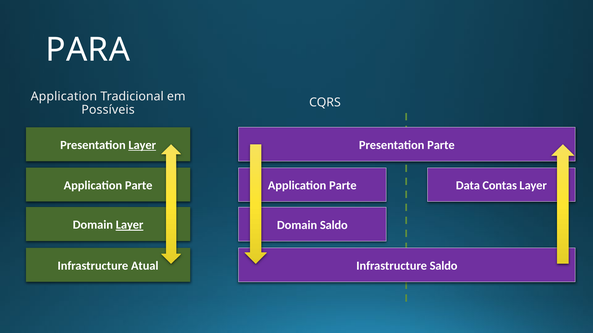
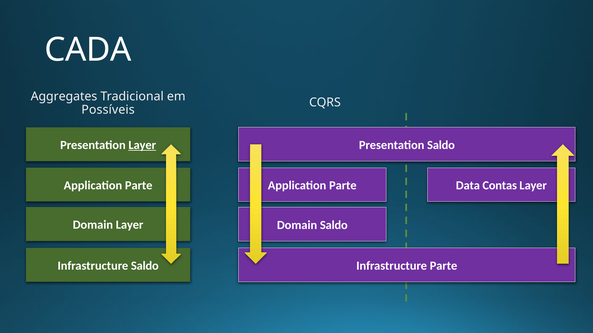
PARA: PARA -> CADA (88, 50)
Application: Application -> Aggregates (64, 96)
Presentation Parte: Parte -> Saldo (441, 145)
Layer underline: present -> none (130, 225)
Infrastructure Atual: Atual -> Saldo (145, 266)
Infrastructure Saldo: Saldo -> Parte (444, 266)
